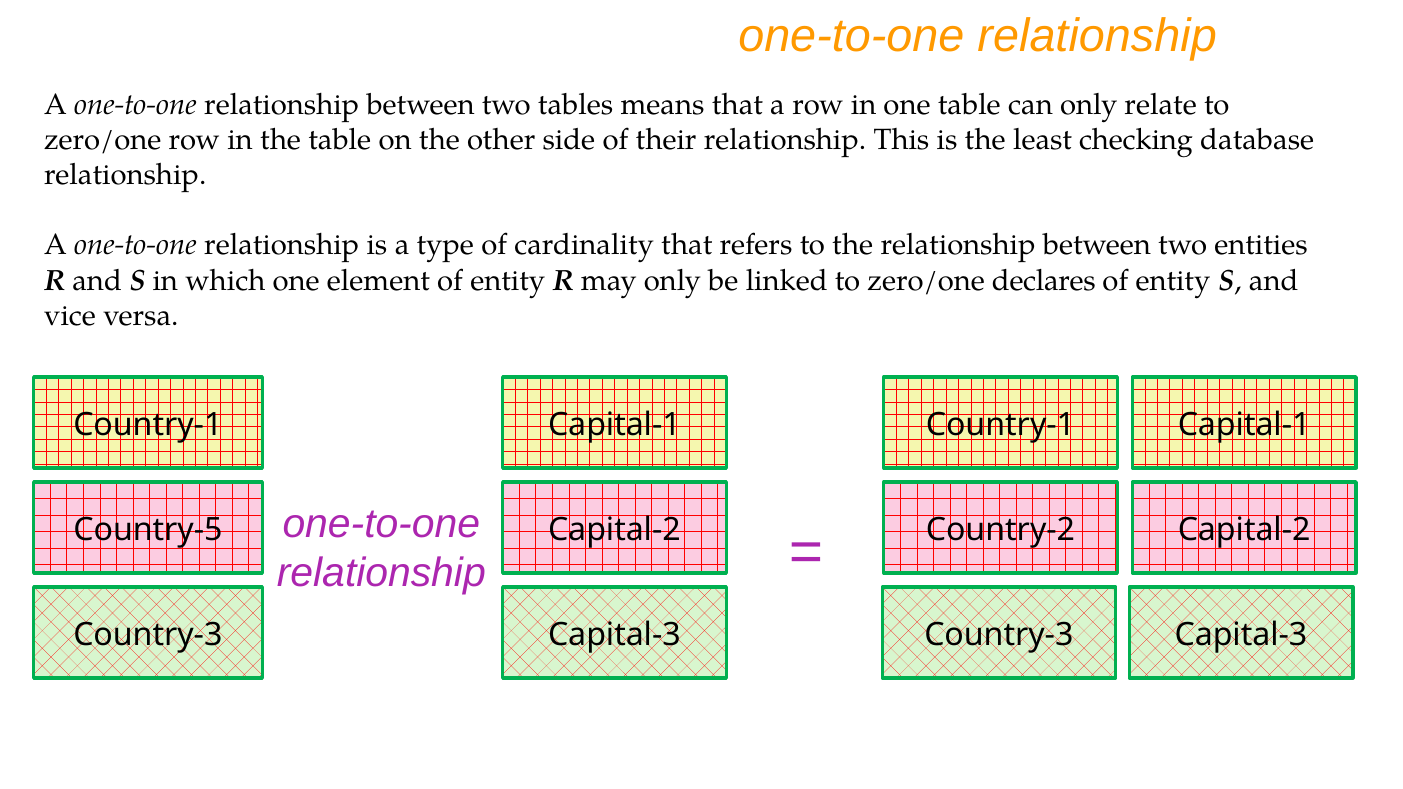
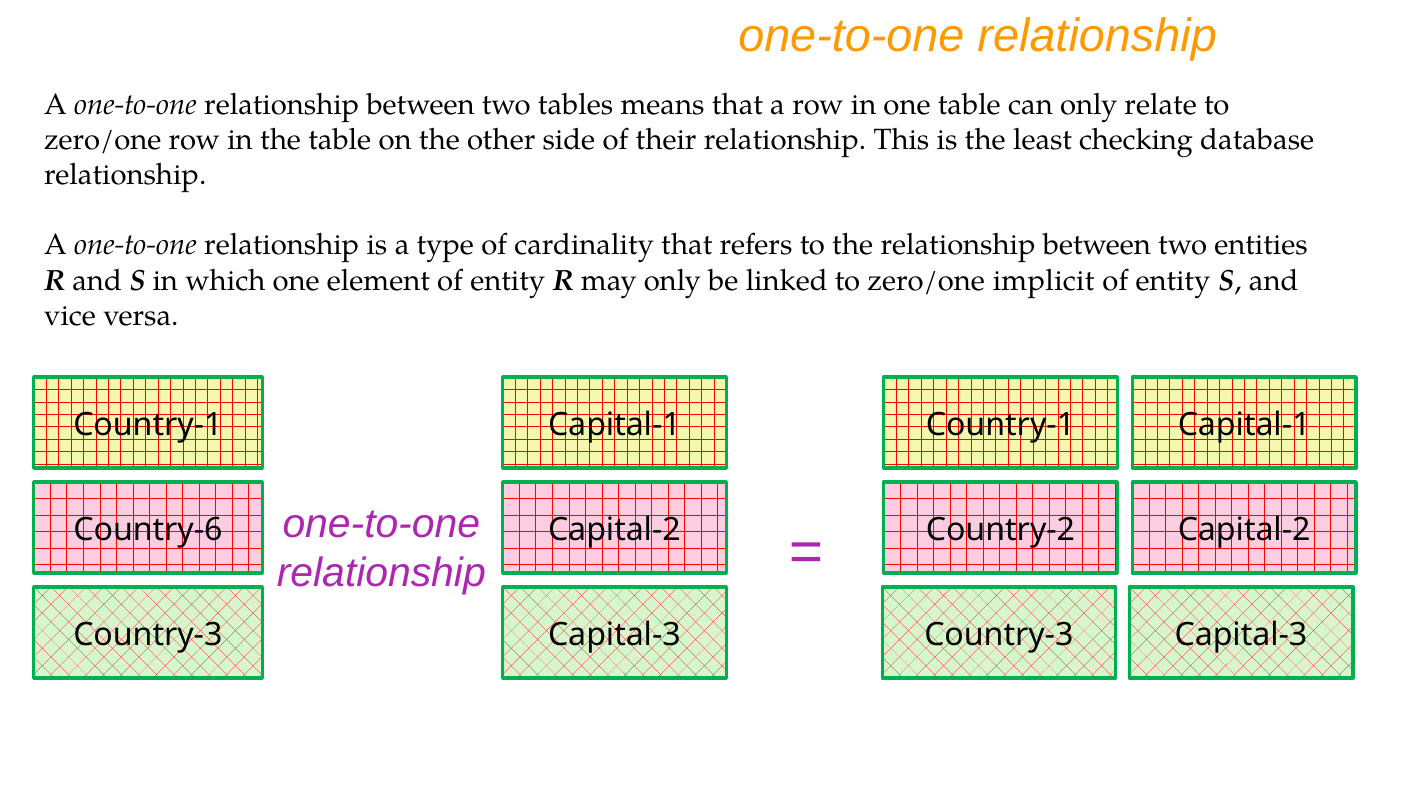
declares: declares -> implicit (1044, 280)
Country-5: Country-5 -> Country-6 (148, 530)
